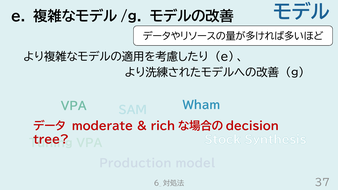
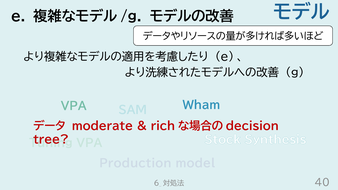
37: 37 -> 40 (322, 183)
